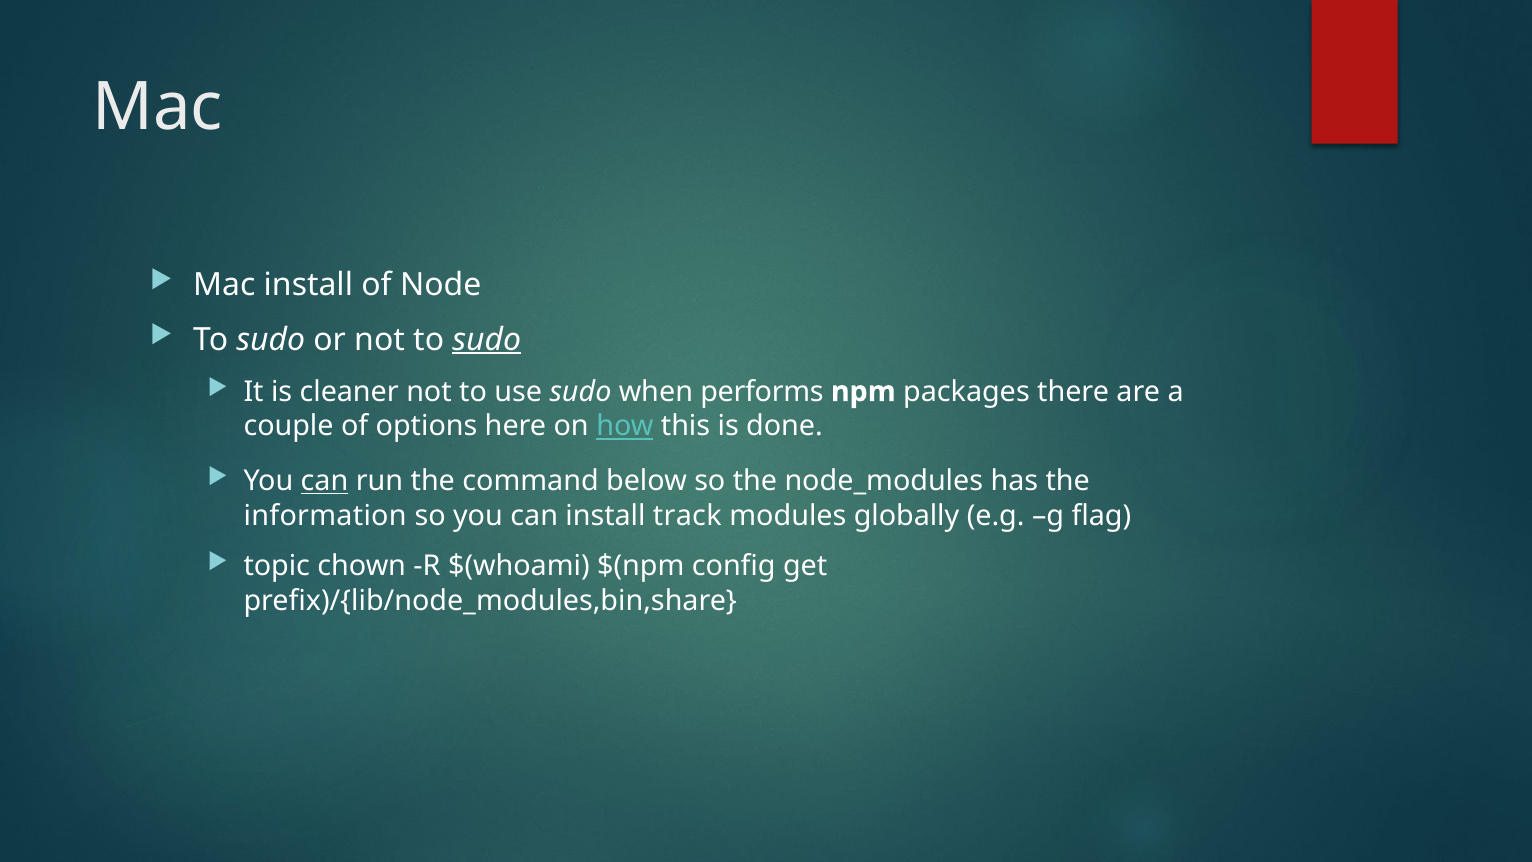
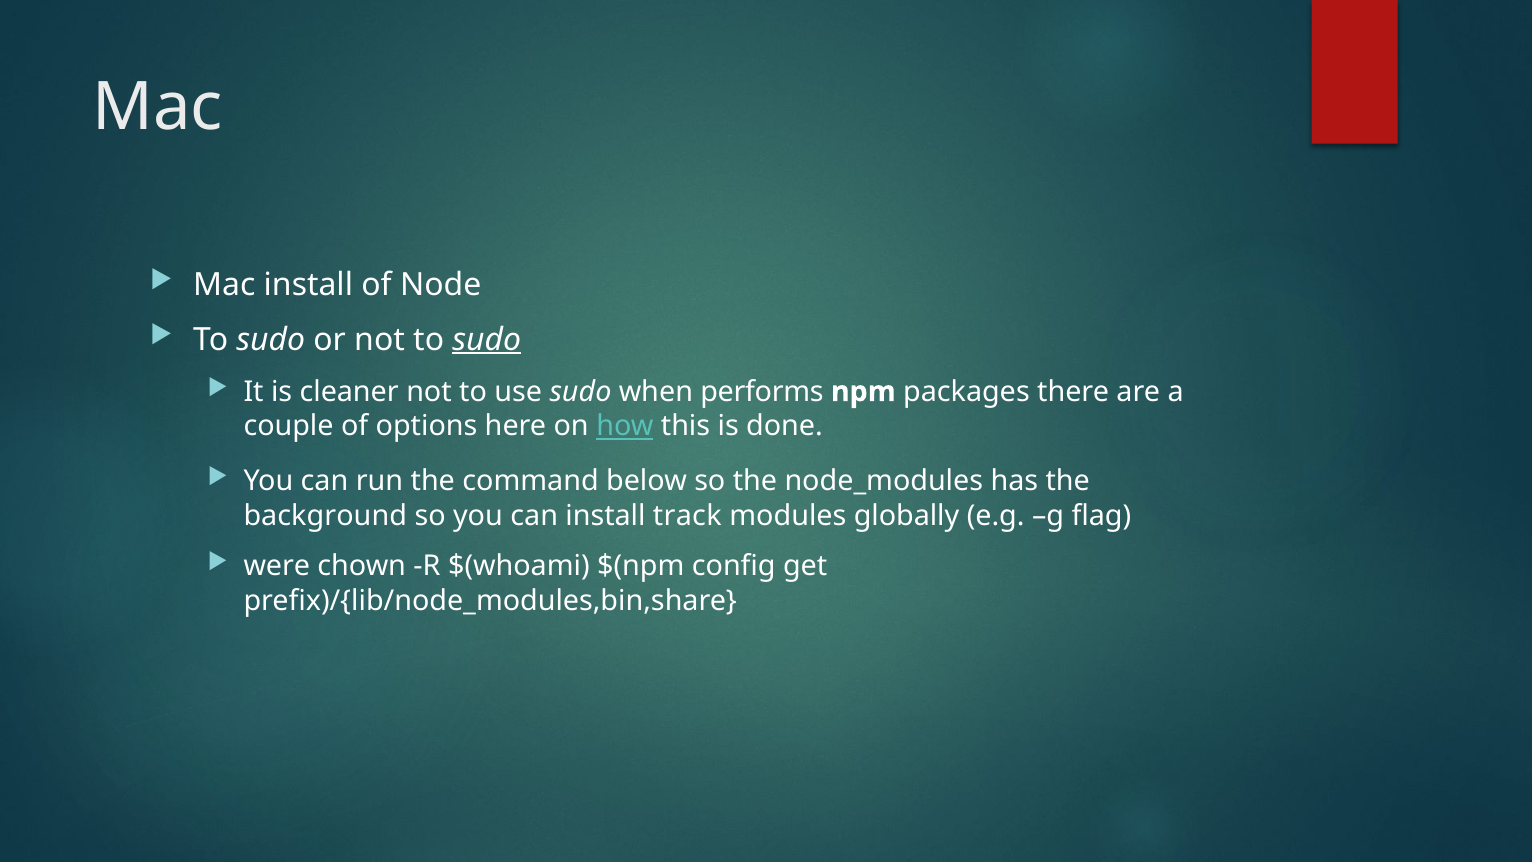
can underline: present -> none (325, 481)
information: information -> background (325, 516)
topic: topic -> were (277, 566)
